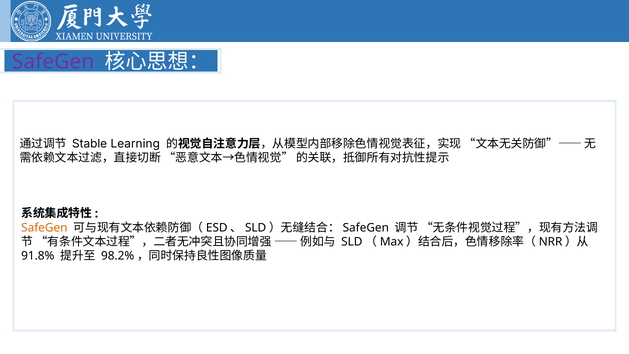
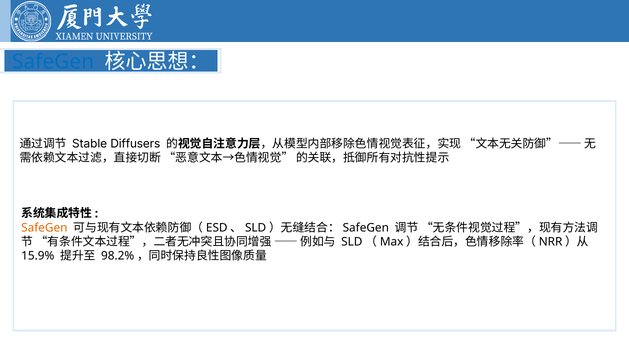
SafeGen colour: purple -> blue (53, 62)
Learning: Learning -> Diffusers (135, 144)
91.8%: 91.8% -> 15.9% (38, 256)
